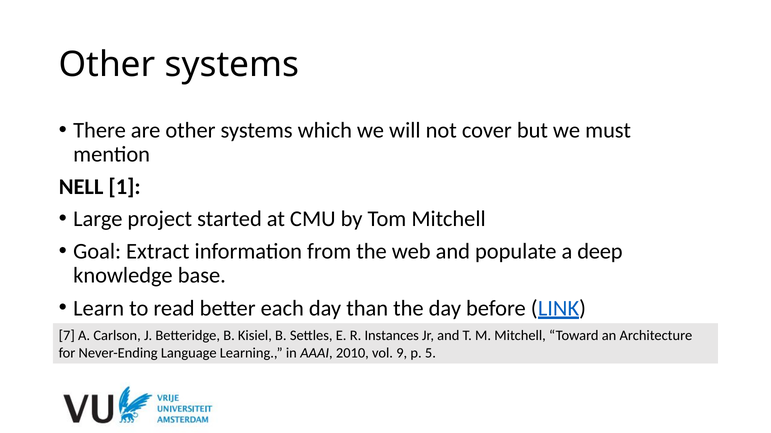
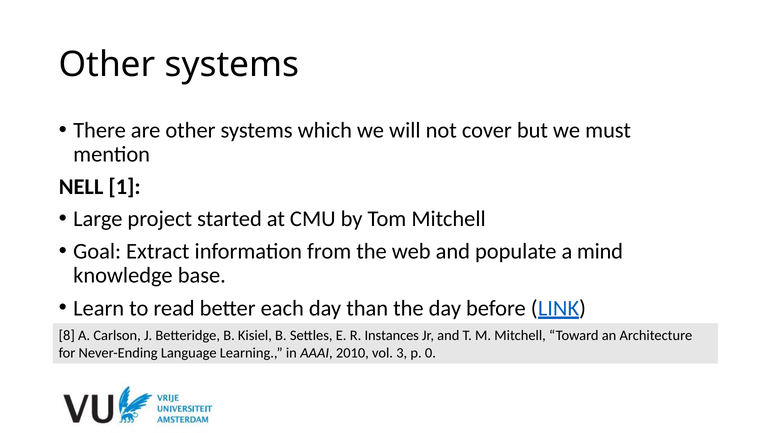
deep: deep -> mind (600, 252)
7: 7 -> 8 (67, 336)
9: 9 -> 3 (402, 354)
5: 5 -> 0 (430, 354)
